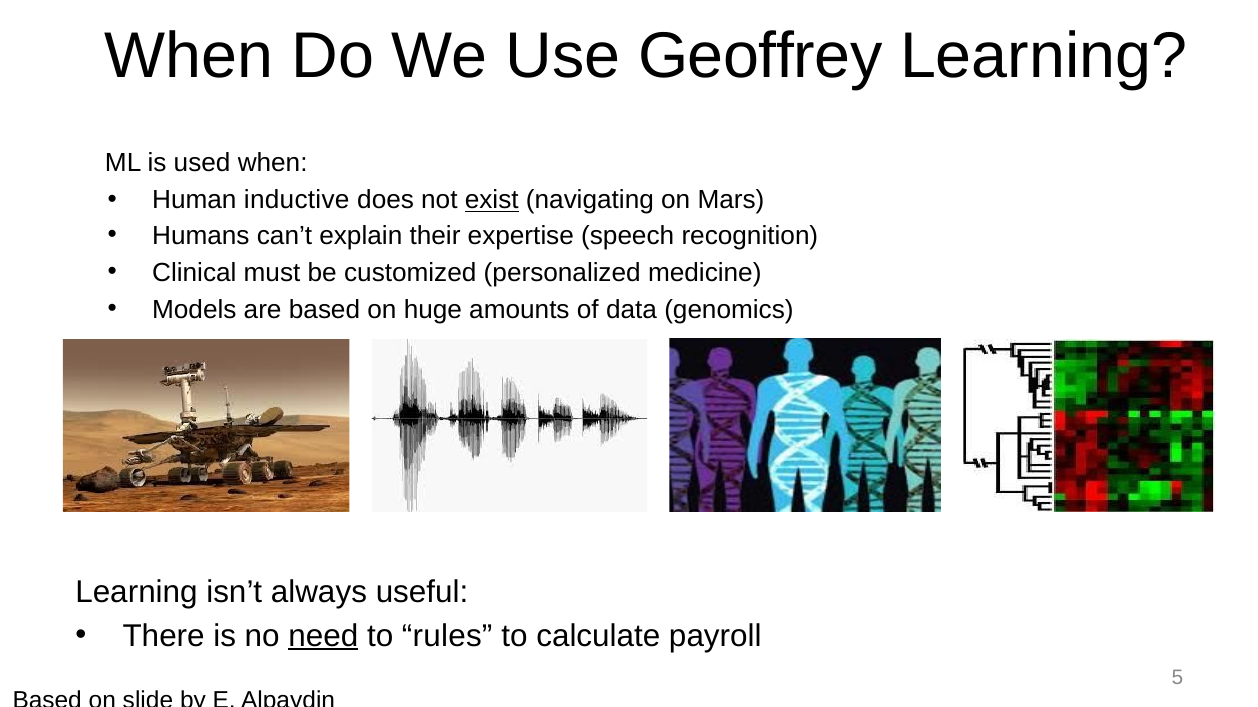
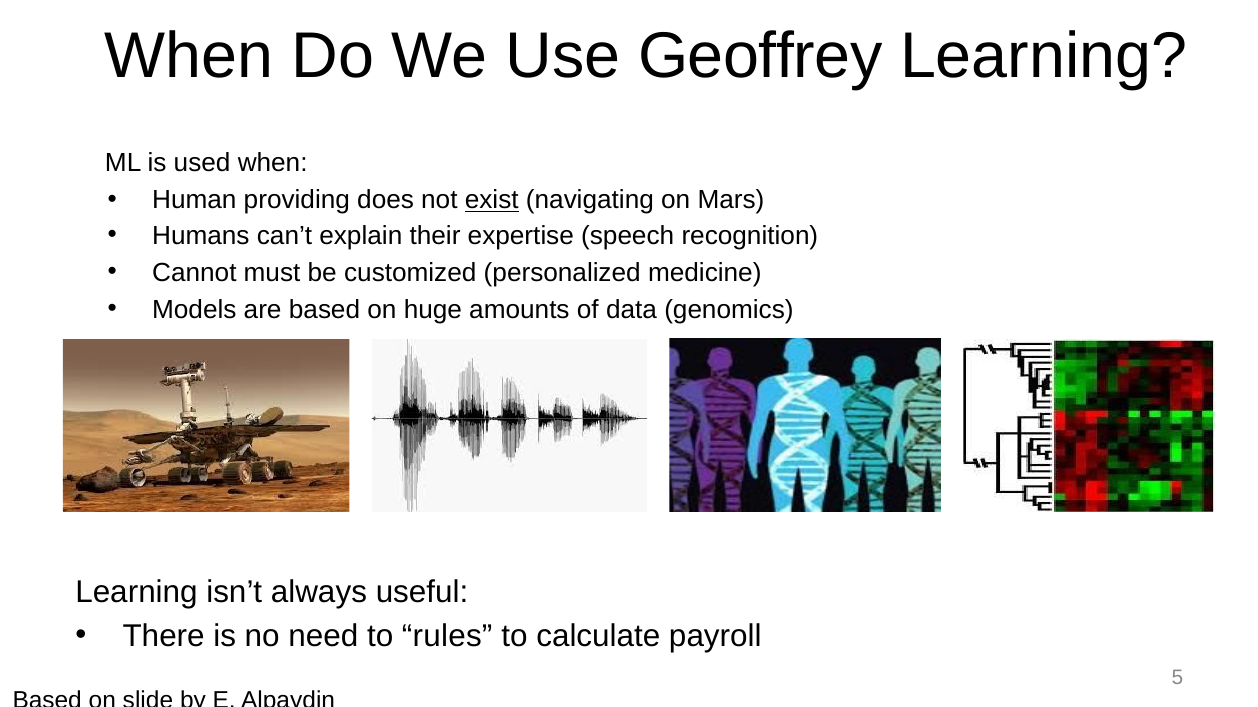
inductive: inductive -> providing (297, 200)
Clinical: Clinical -> Cannot (194, 273)
need underline: present -> none (323, 636)
